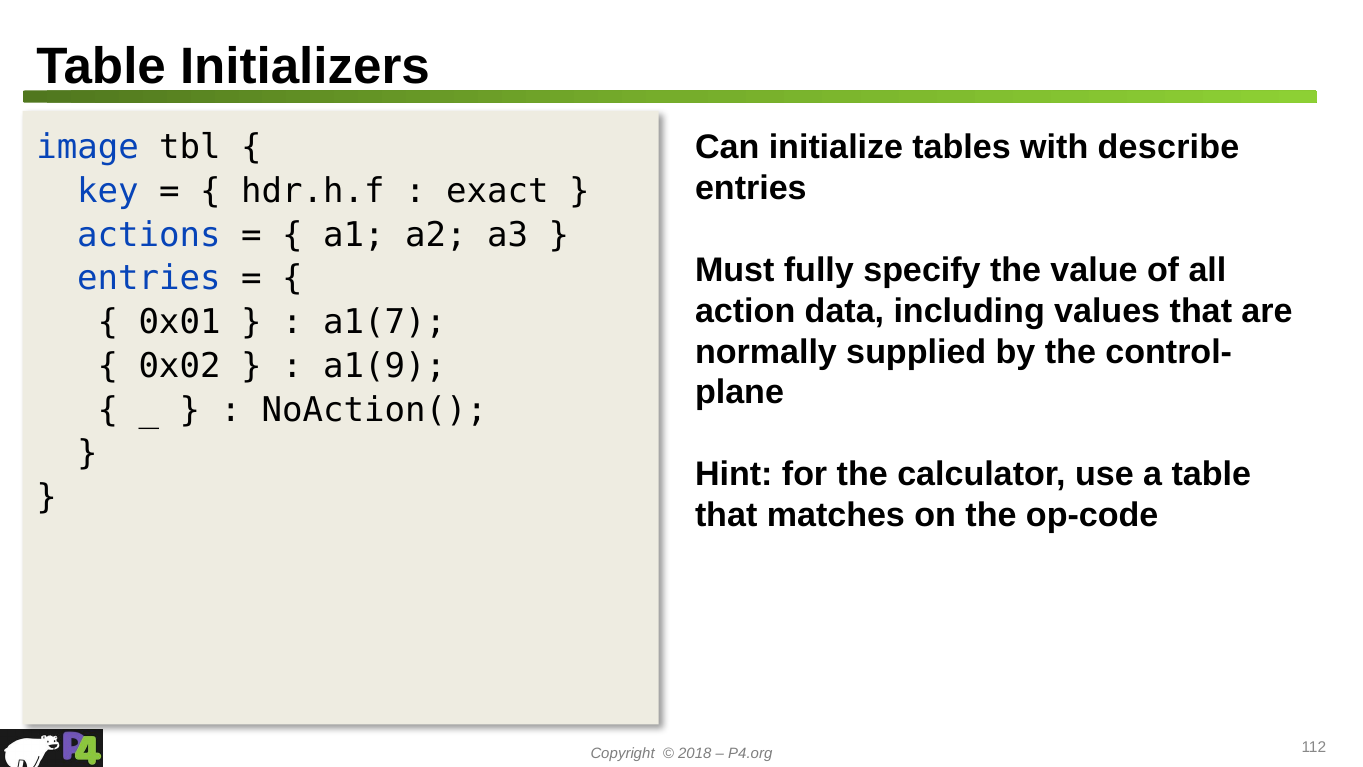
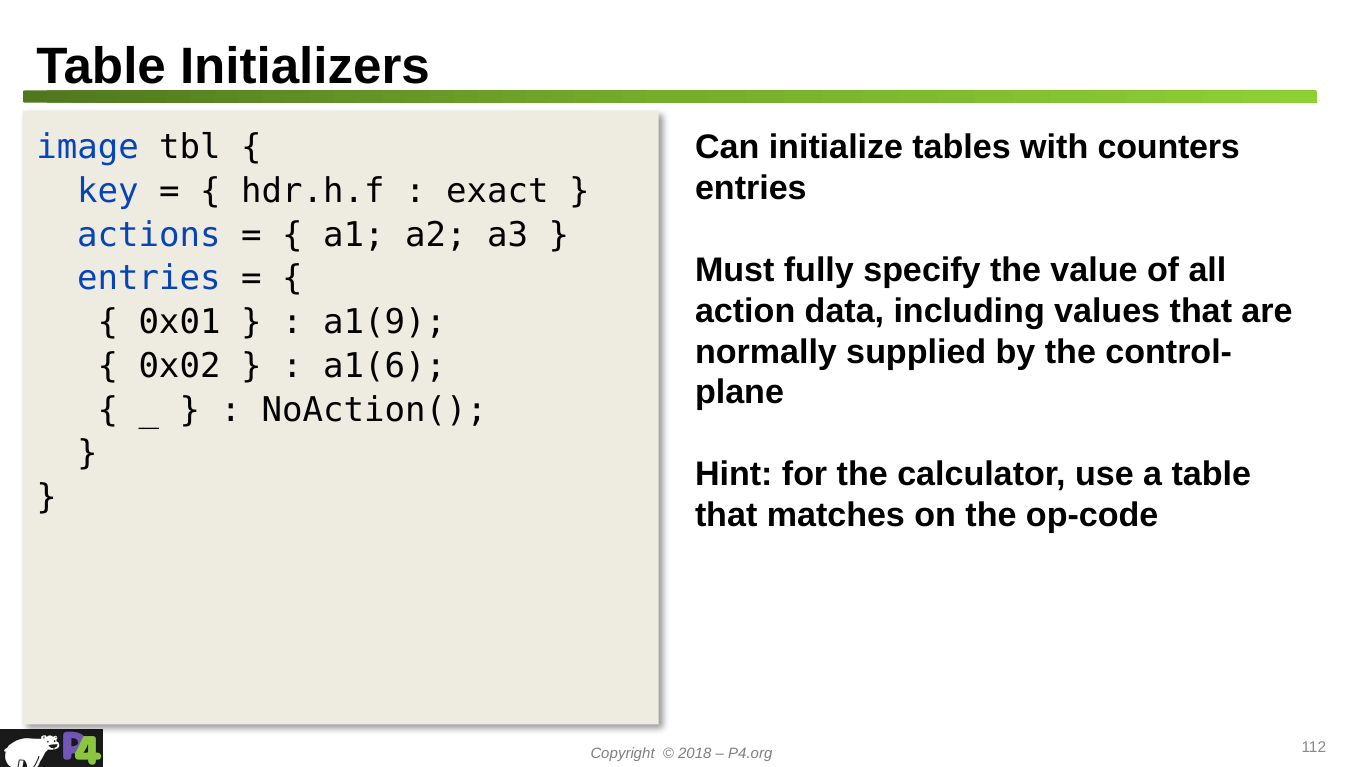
describe: describe -> counters (1169, 147)
a1(7: a1(7 -> a1(9 (385, 322)
a1(9: a1(9 -> a1(6 (385, 366)
